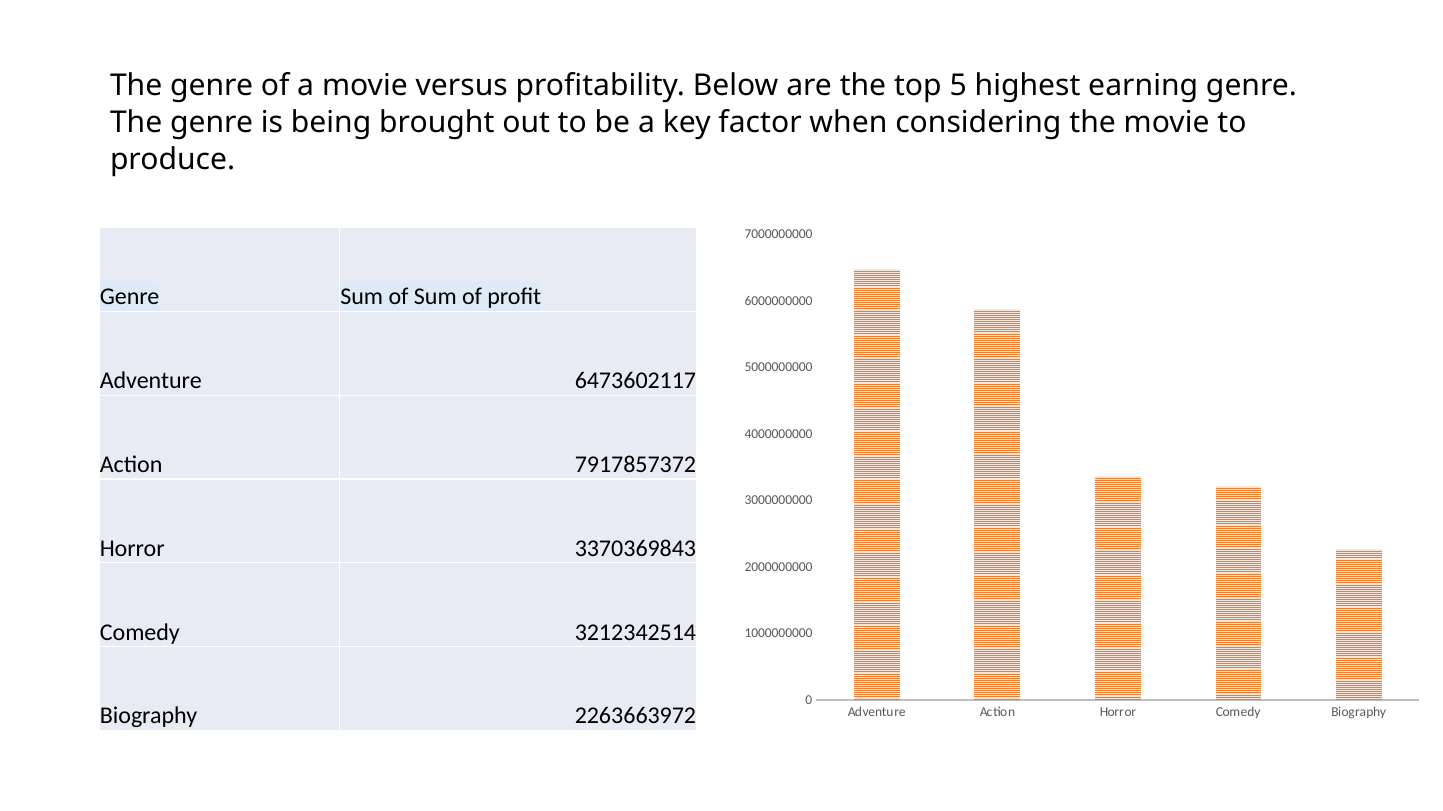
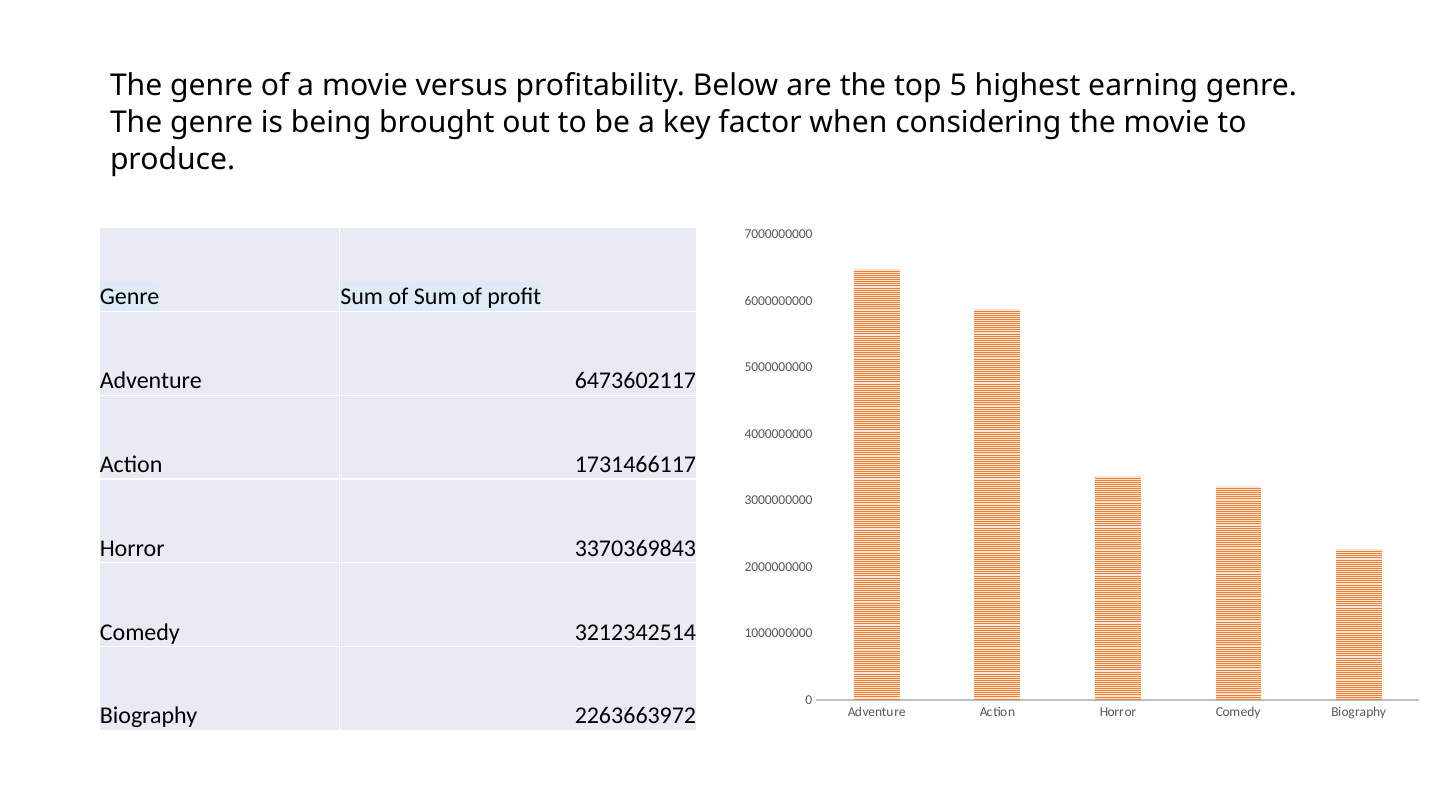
7917857372: 7917857372 -> 1731466117 (635, 465)
